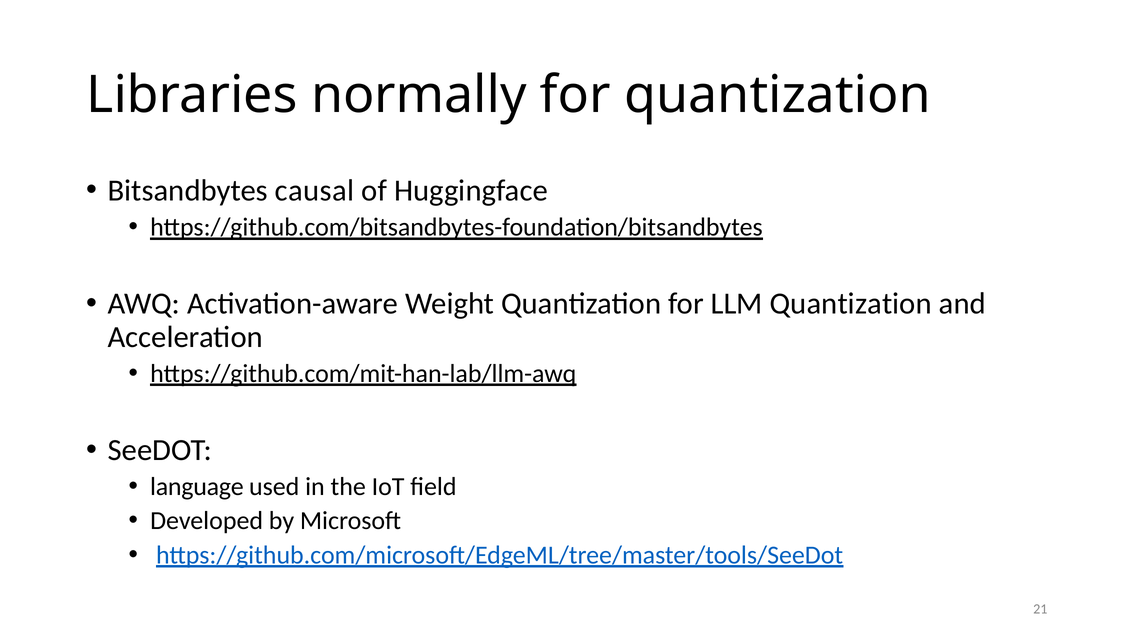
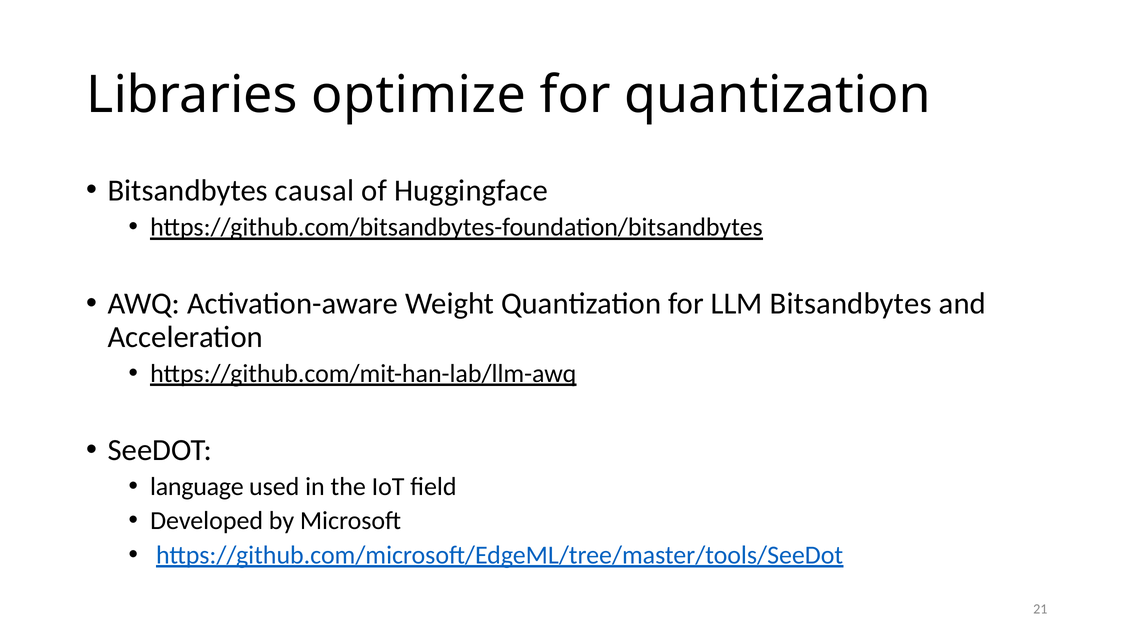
normally: normally -> optimize (419, 95)
LLM Quantization: Quantization -> Bitsandbytes (851, 304)
